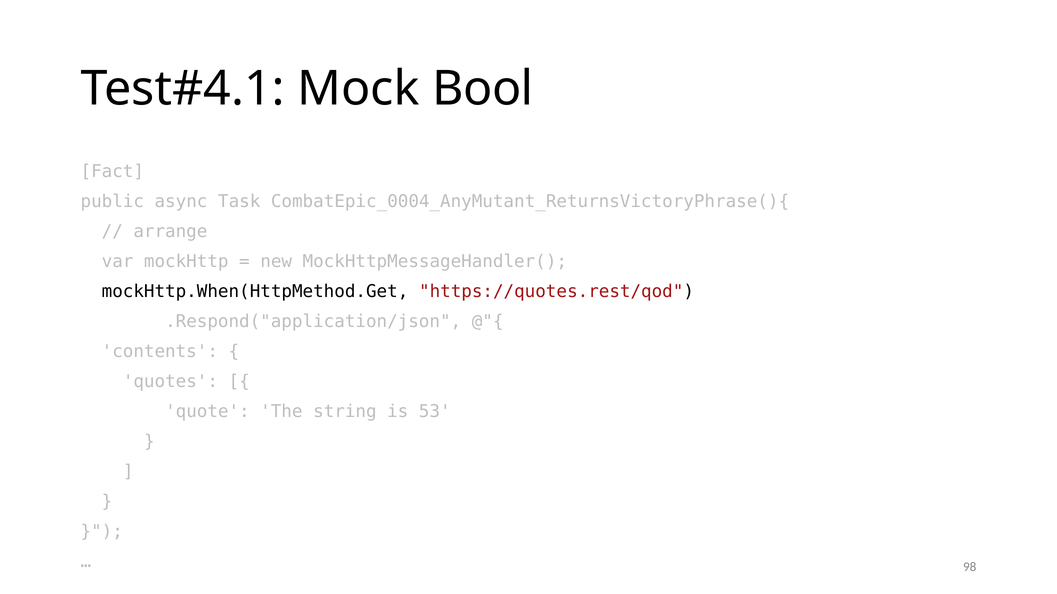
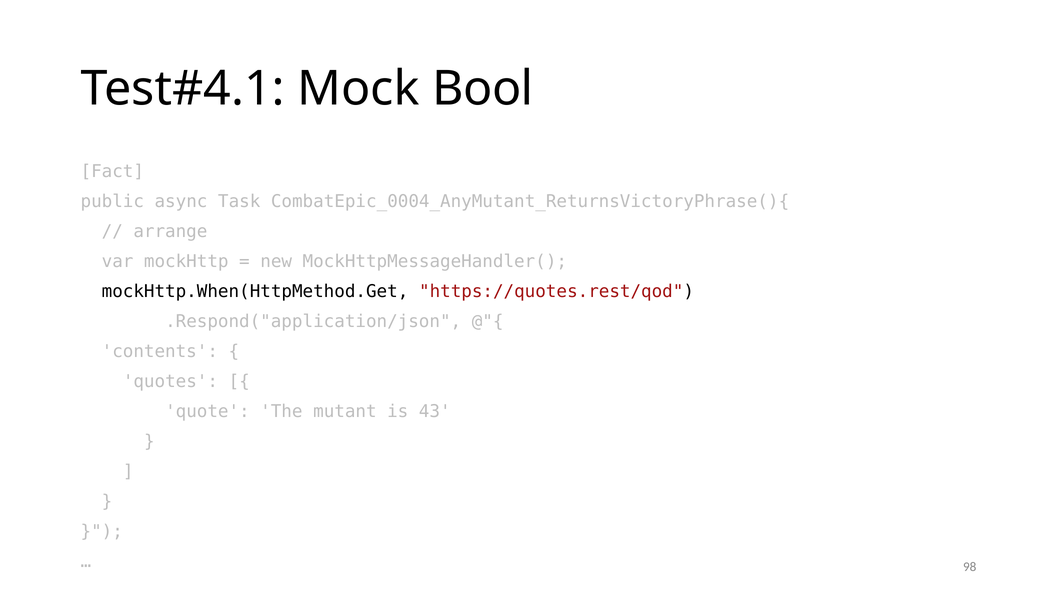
string: string -> mutant (345, 412)
53: 53 -> 43 (435, 412)
